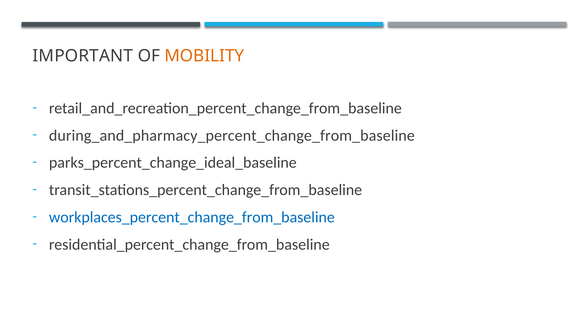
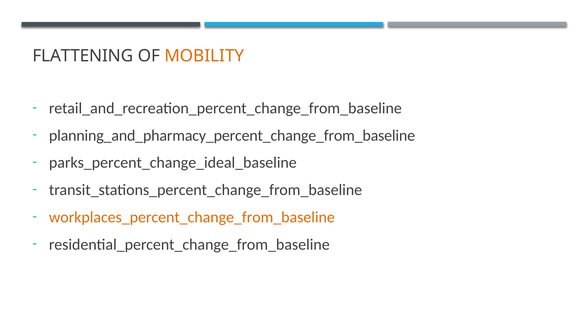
IMPORTANT: IMPORTANT -> FLATTENING (83, 56)
during_and_pharmacy_percent_change_from_baseline: during_and_pharmacy_percent_change_from_baseline -> planning_and_pharmacy_percent_change_from_baseline (232, 136)
workplaces_percent_change_from_baseline colour: blue -> orange (192, 218)
